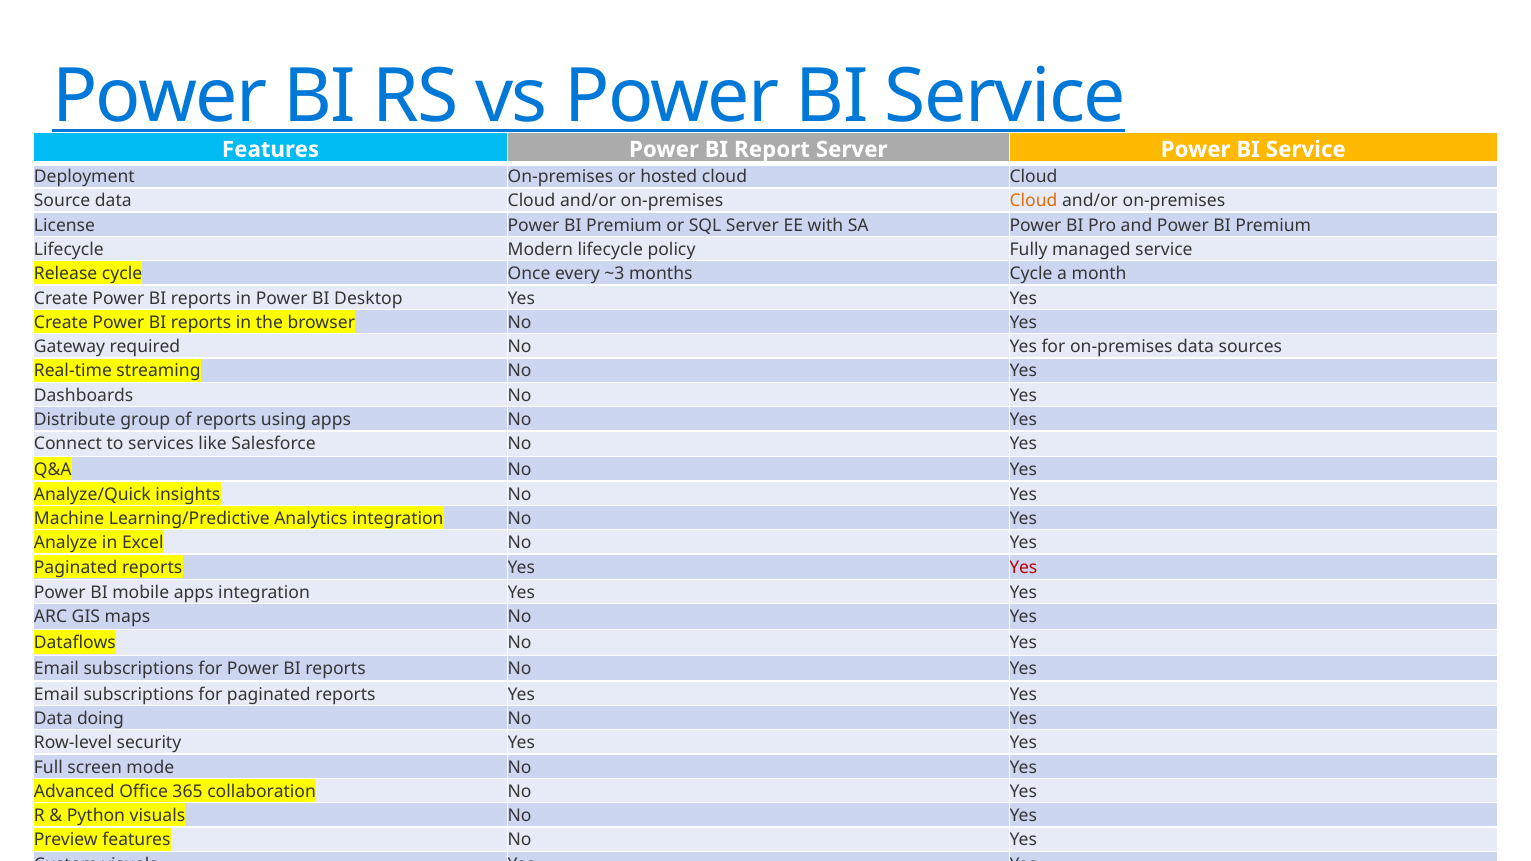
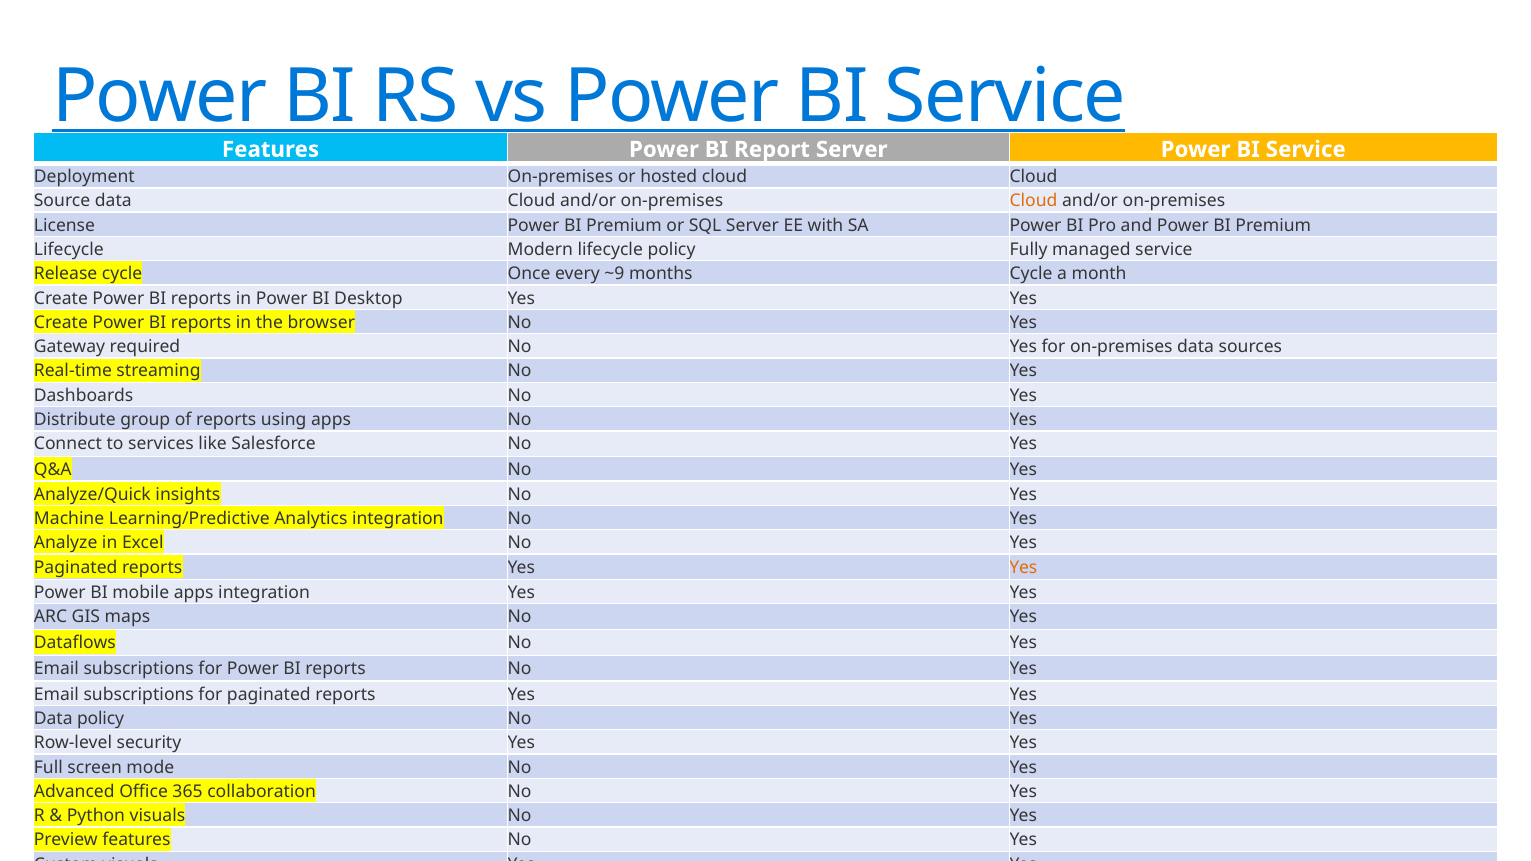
~3: ~3 -> ~9 (614, 274)
Yes colour: red -> orange (1023, 567)
Data doing: doing -> policy (101, 719)
